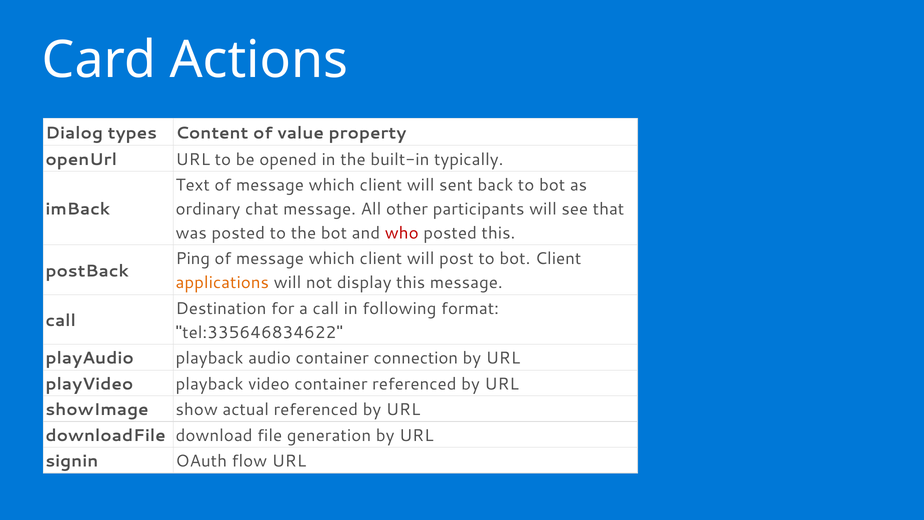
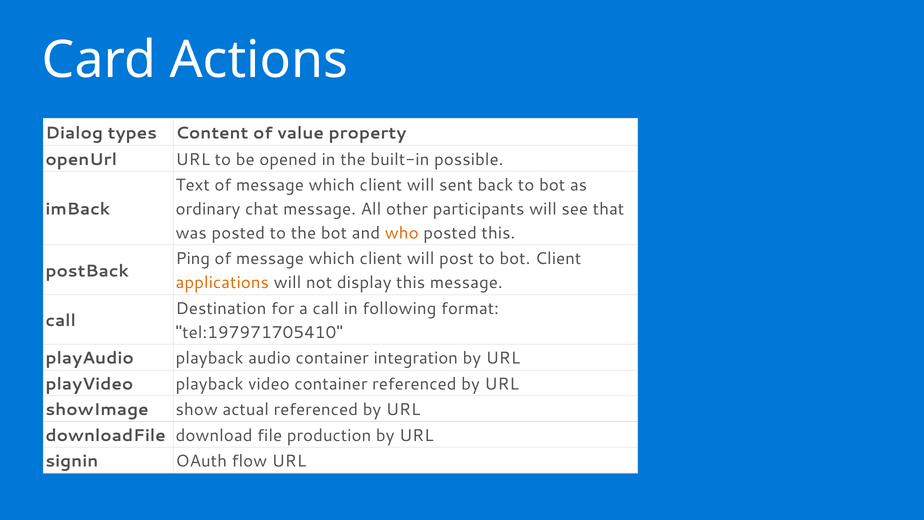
typically: typically -> possible (469, 159)
who colour: red -> orange (402, 233)
tel:335646834622: tel:335646834622 -> tel:197971705410 (259, 332)
connection: connection -> integration (416, 358)
generation: generation -> production (329, 435)
